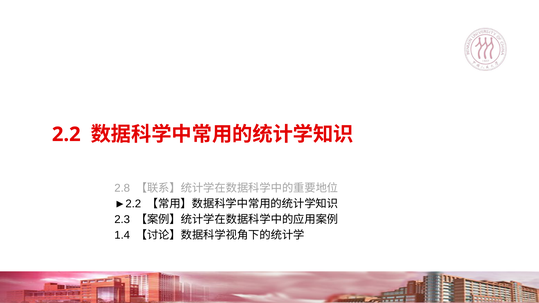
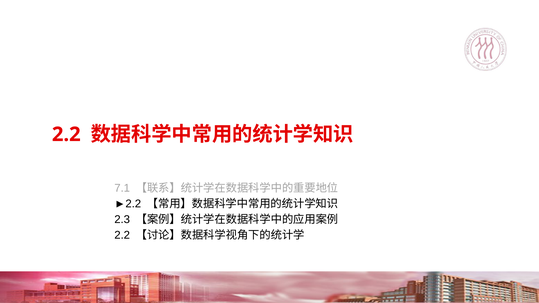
2.8: 2.8 -> 7.1 (122, 188)
1.4: 1.4 -> 2.2 (122, 235)
